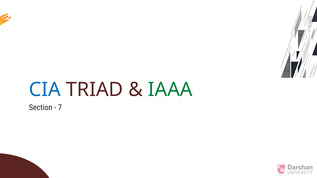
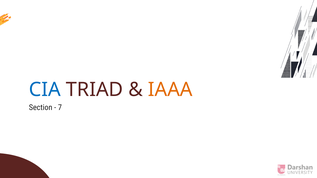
IAAA colour: green -> orange (170, 90)
